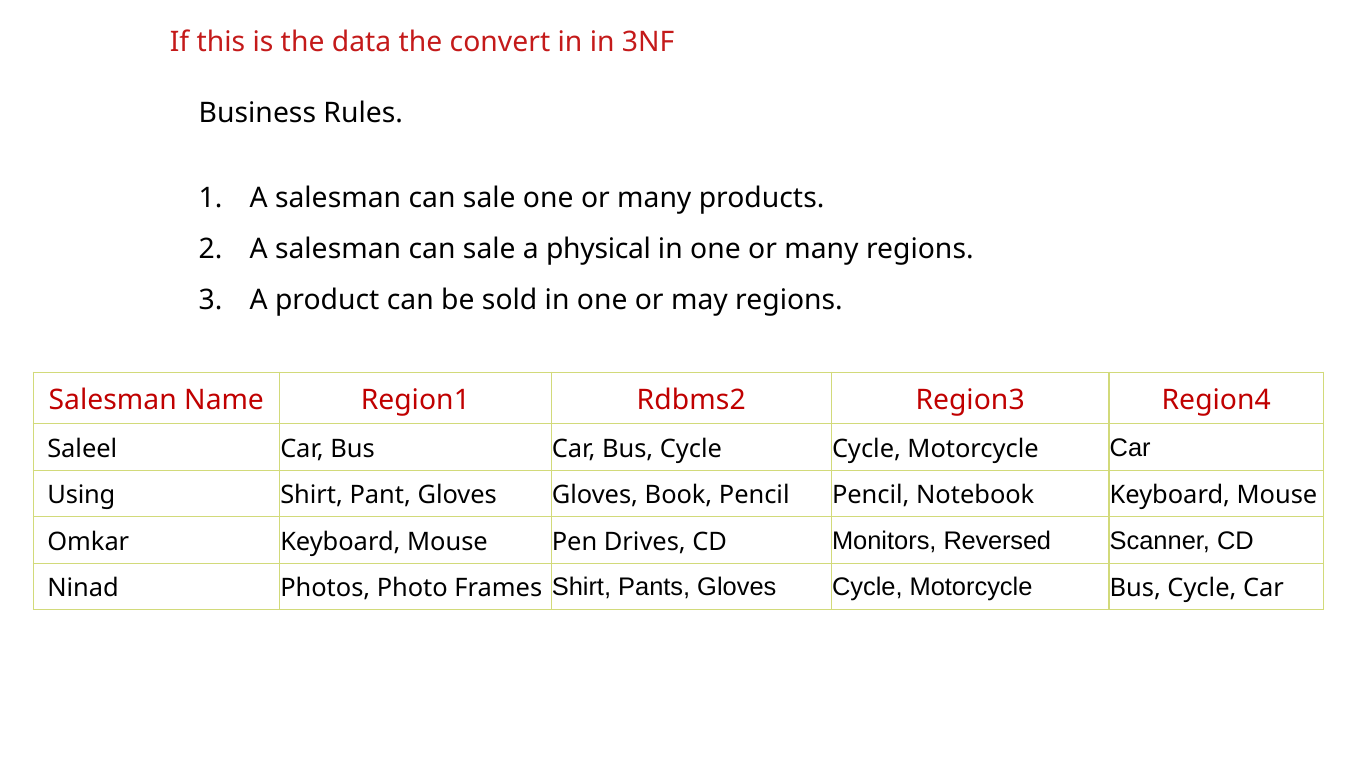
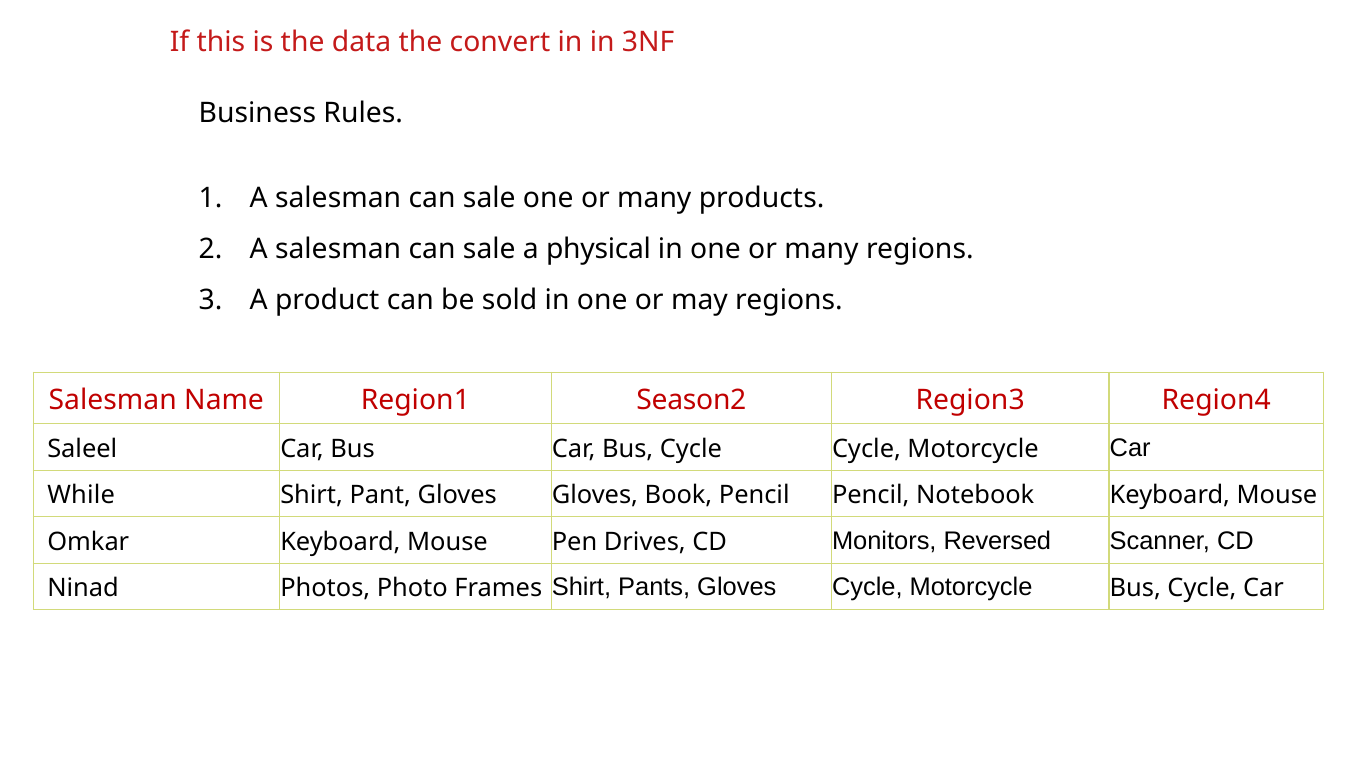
Rdbms2: Rdbms2 -> Season2 (691, 400)
Using: Using -> While (81, 496)
